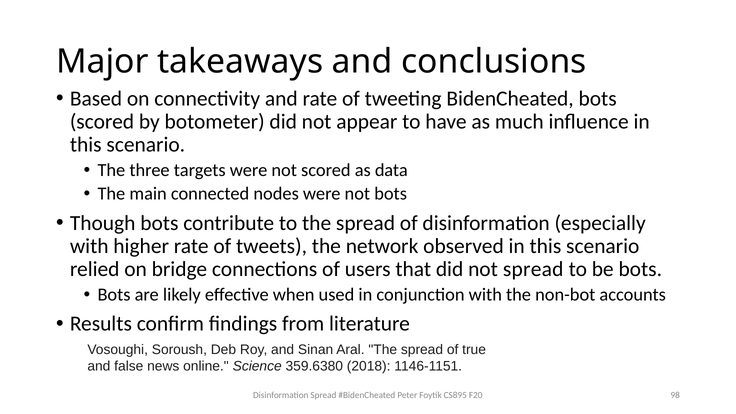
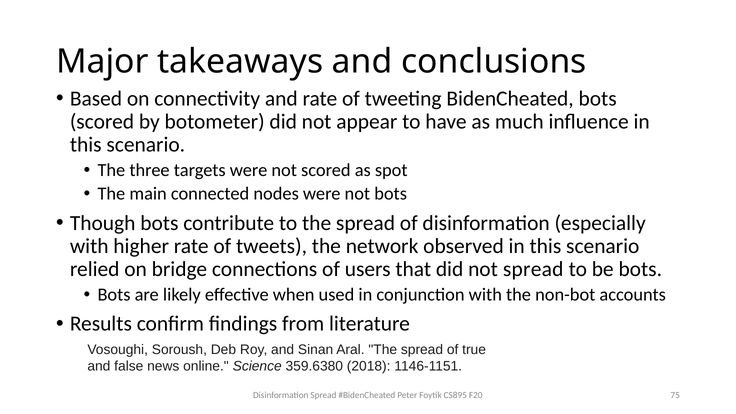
data: data -> spot (391, 170)
98: 98 -> 75 (675, 395)
